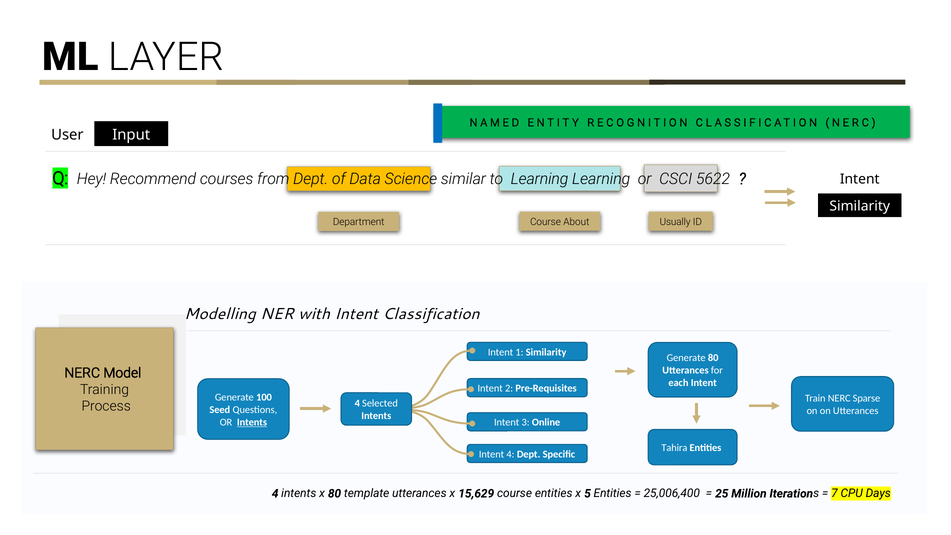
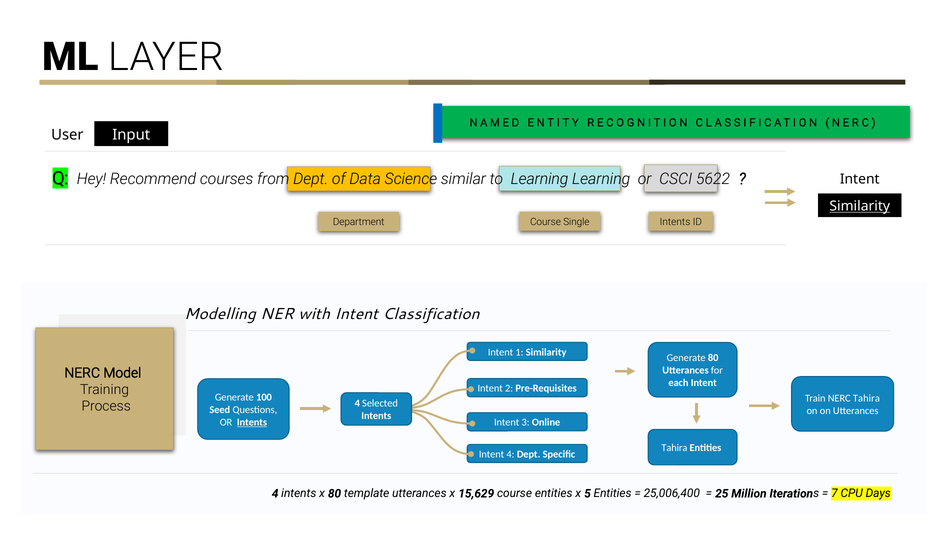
Similarity underline: none -> present (860, 206)
About: About -> Single (576, 222)
Usually: Usually -> Intents (675, 222)
NERC Sparse: Sparse -> Tahira (866, 398)
